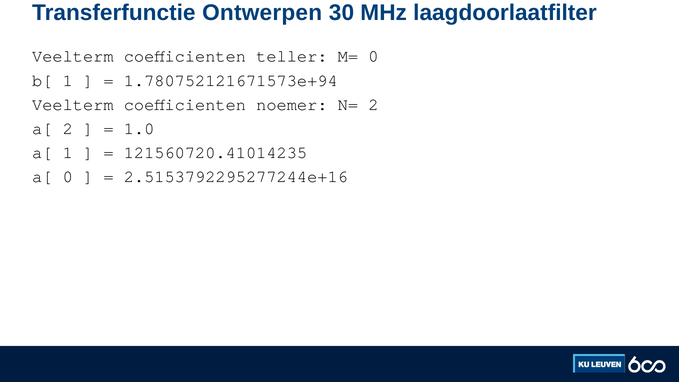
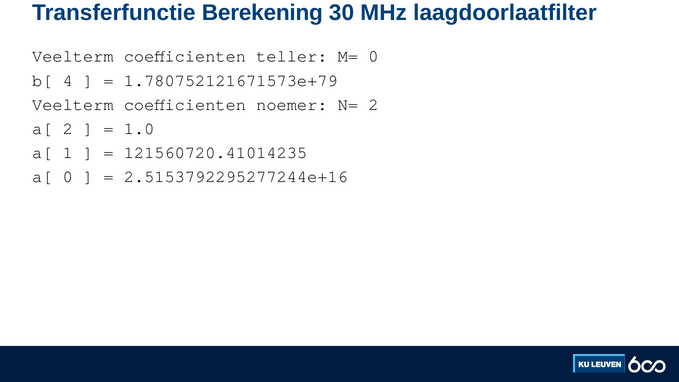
Ontwerpen: Ontwerpen -> Berekening (262, 13)
b[ 1: 1 -> 4 (68, 80)
1.780752121671573e+94: 1.780752121671573e+94 -> 1.780752121671573e+79 (231, 80)
